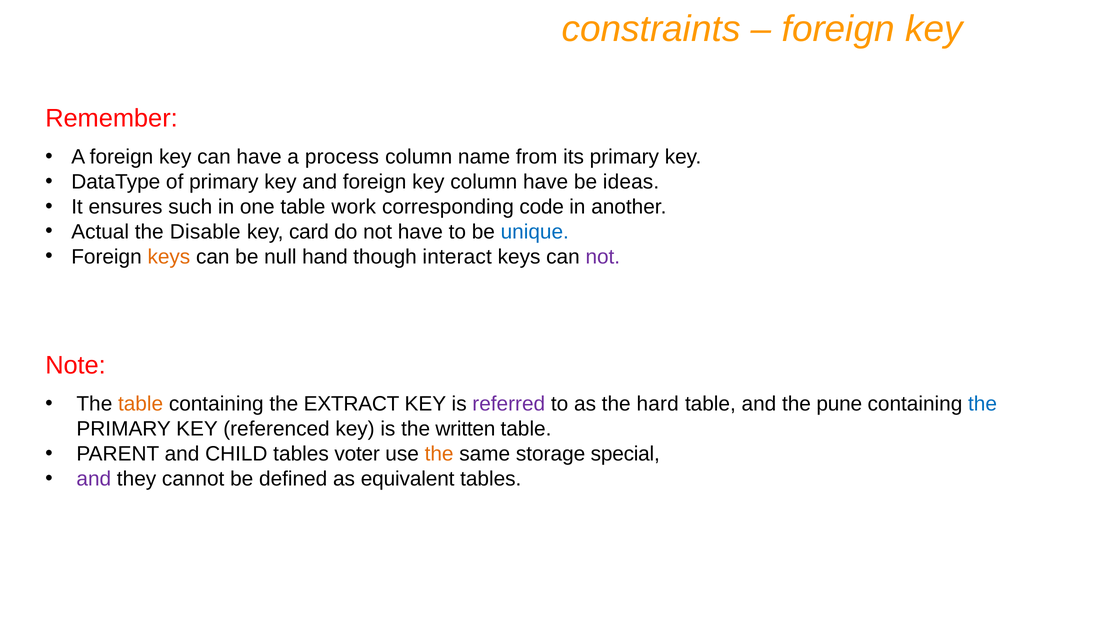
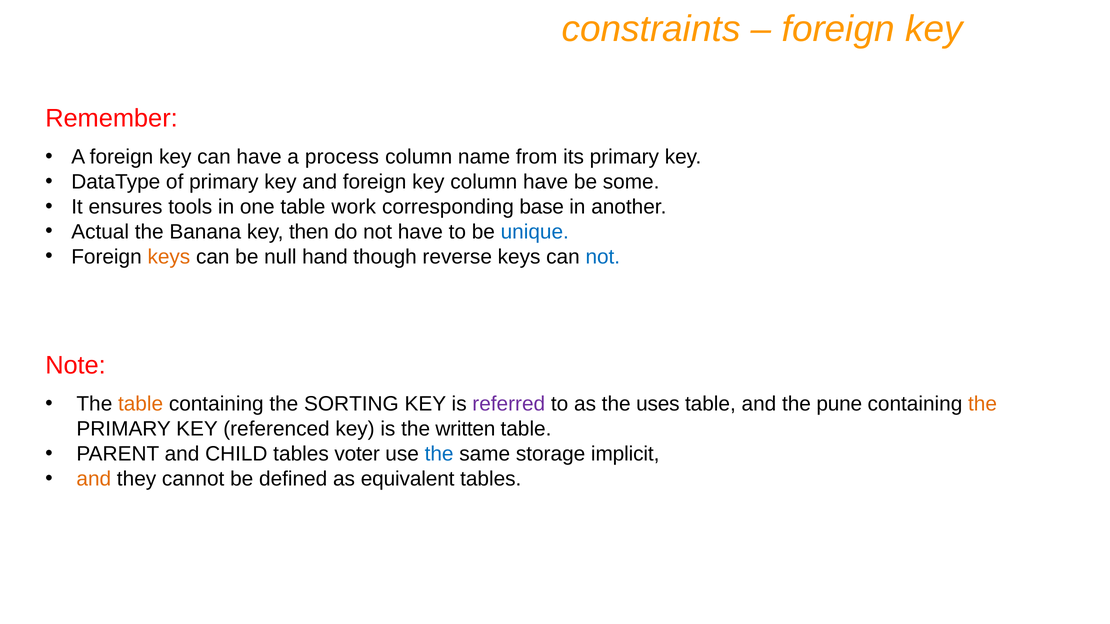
ideas: ideas -> some (631, 182)
such: such -> tools (190, 207)
code: code -> base (542, 207)
Disable: Disable -> Banana (205, 232)
card: card -> then (309, 232)
interact: interact -> reverse (457, 257)
not colour: purple -> blue (603, 257)
EXTRACT: EXTRACT -> SORTING (351, 404)
hard: hard -> uses (658, 404)
the colour: blue -> orange (983, 404)
the colour: orange -> blue (439, 454)
special: special -> implicit (625, 454)
and colour: purple -> orange (94, 479)
